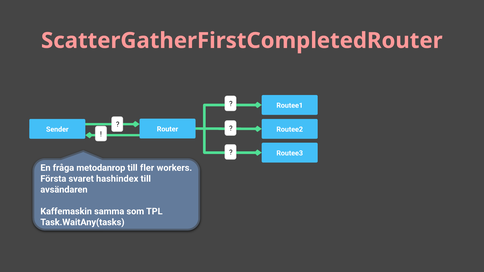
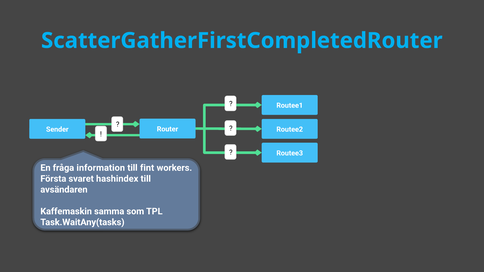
ScatterGatherFirstCompletedRouter colour: pink -> light blue (242, 41)
metodanrop: metodanrop -> information (101, 168)
fler: fler -> fint (147, 168)
